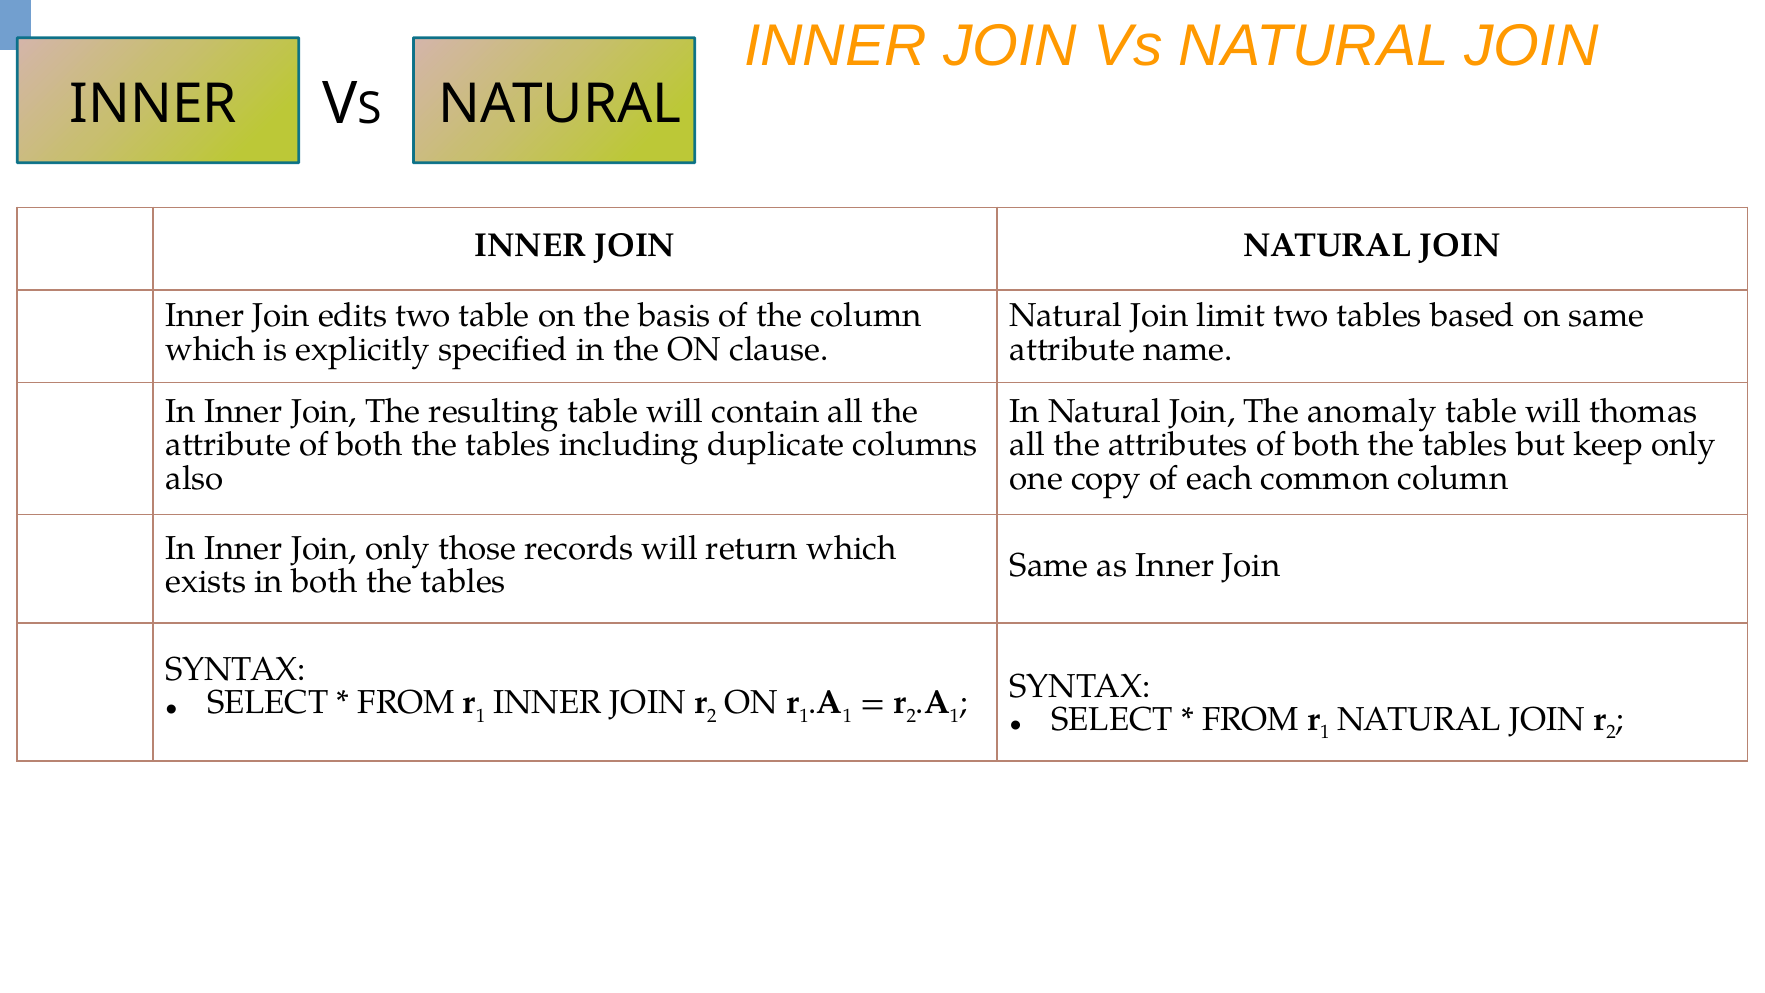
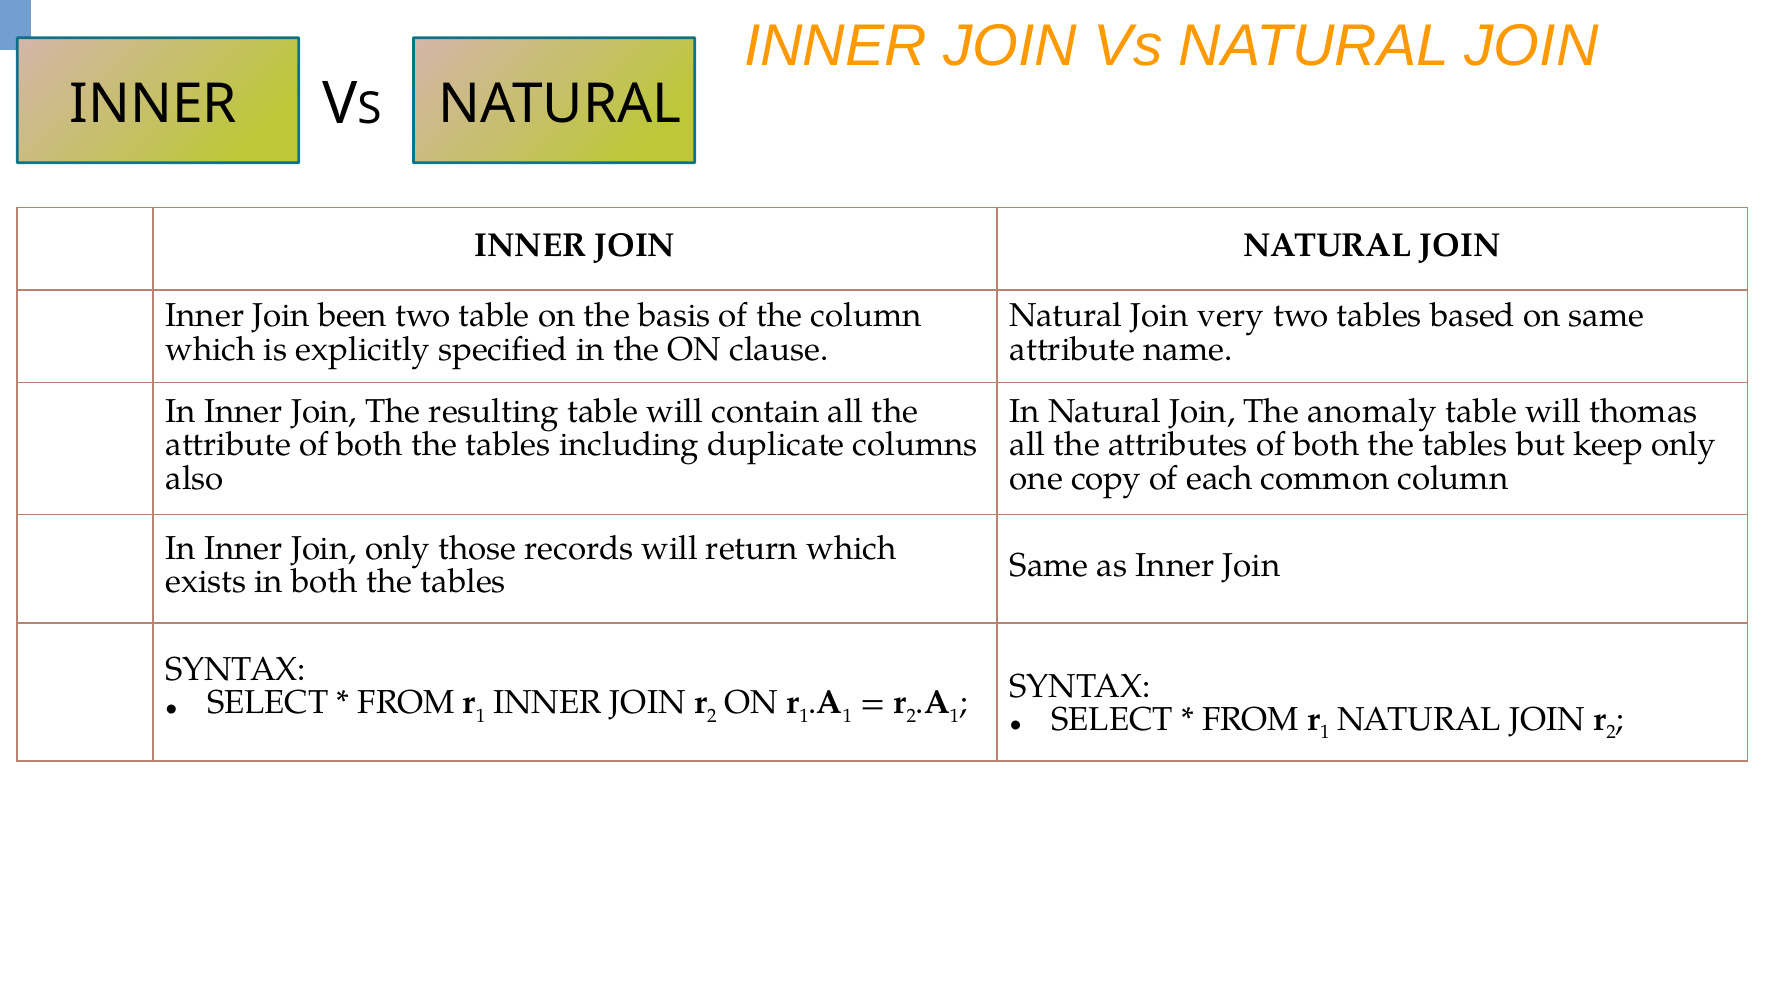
edits: edits -> been (353, 316)
limit: limit -> very (1231, 316)
